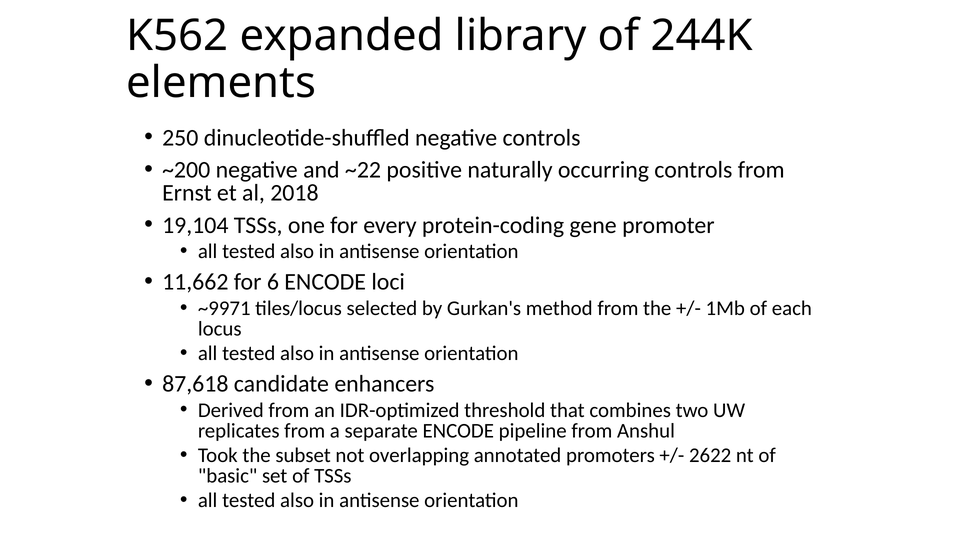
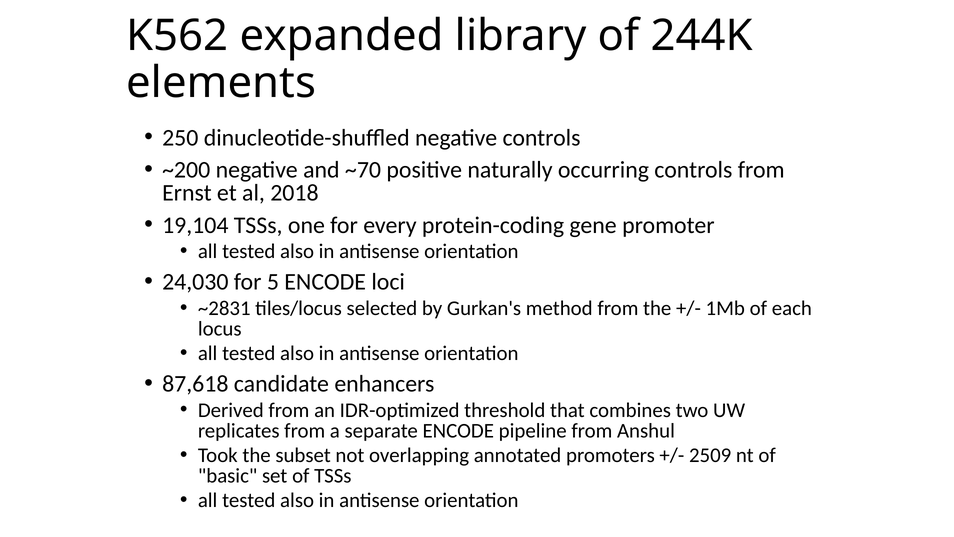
~22: ~22 -> ~70 (363, 170)
11,662: 11,662 -> 24,030 (195, 282)
6: 6 -> 5 (273, 282)
~9971: ~9971 -> ~2831 (224, 308)
2622: 2622 -> 2509 (710, 455)
